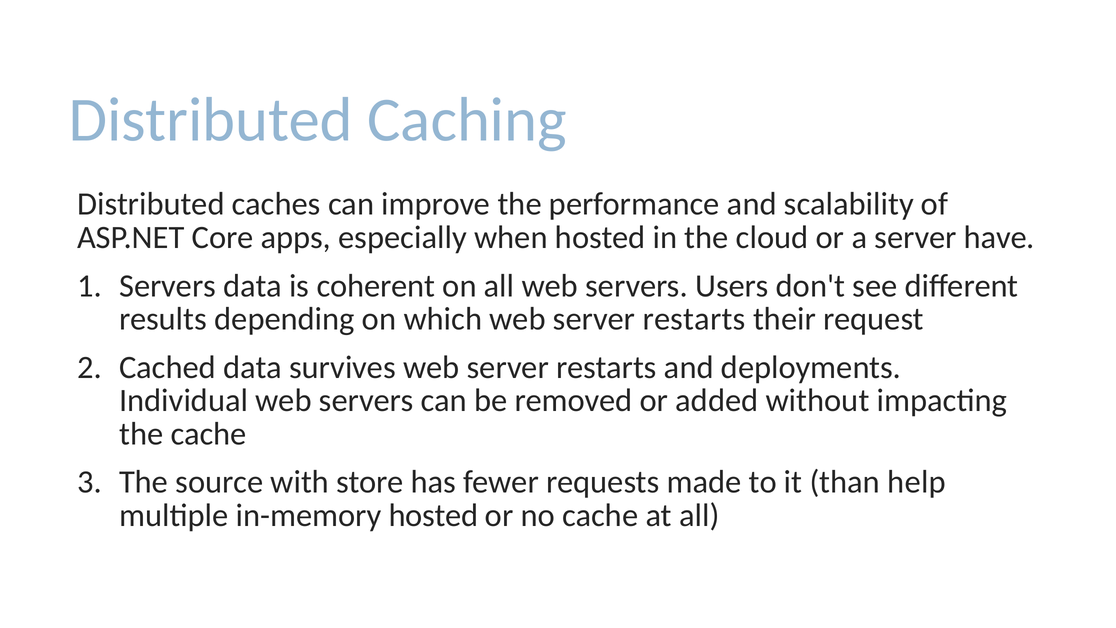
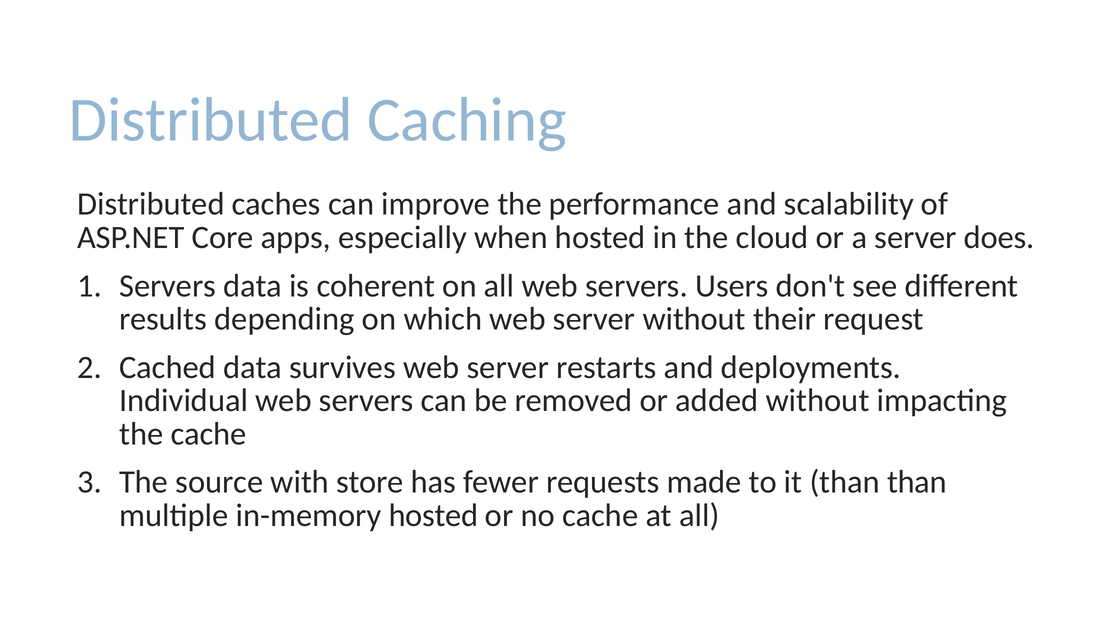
have: have -> does (999, 237)
which web server restarts: restarts -> without (694, 319)
than help: help -> than (917, 482)
